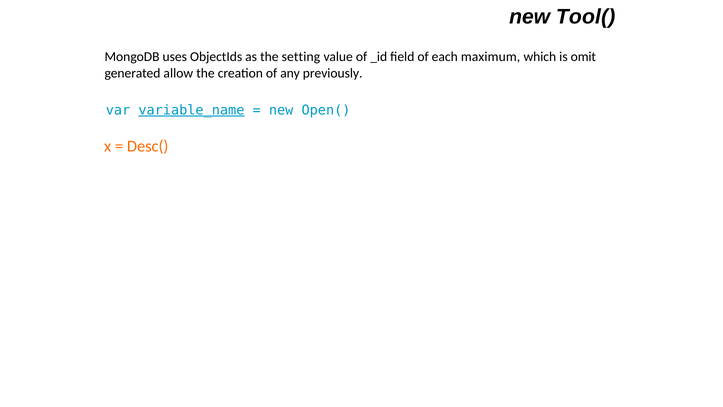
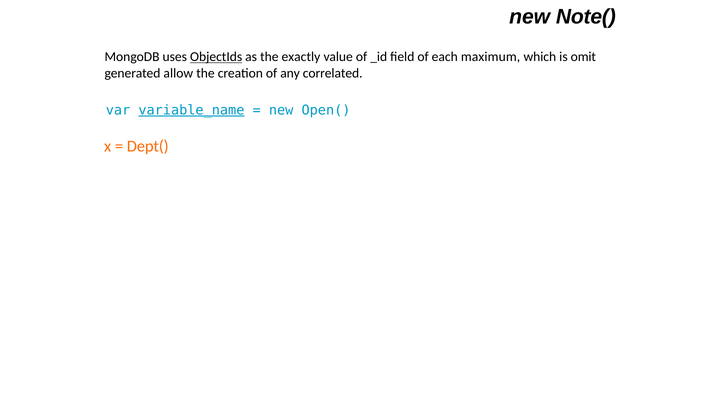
Tool(: Tool( -> Note( (586, 17)
ObjectIds underline: none -> present (216, 57)
setting: setting -> exactly (301, 57)
previously: previously -> correlated (333, 73)
Desc(: Desc( -> Dept( (148, 146)
